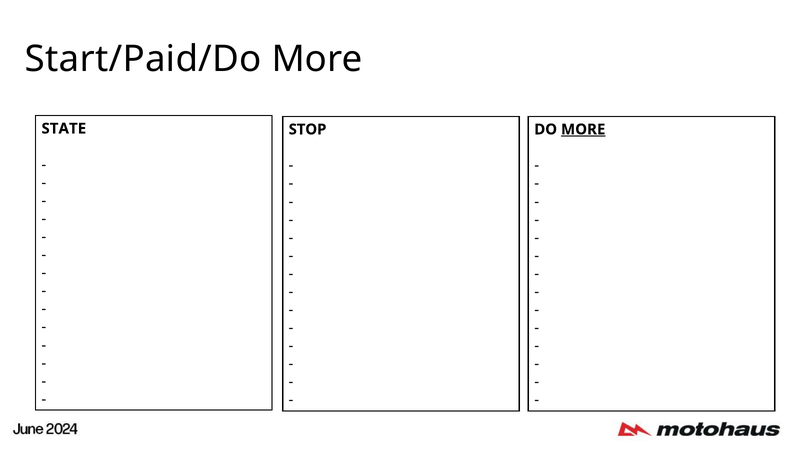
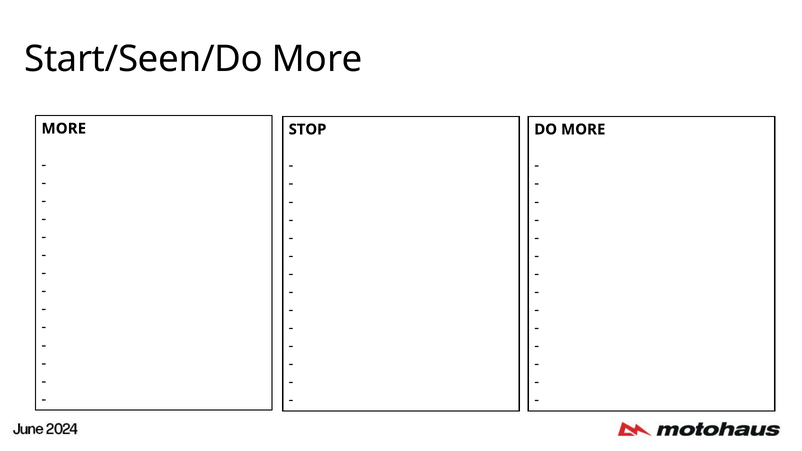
Start/Paid/Do: Start/Paid/Do -> Start/Seen/Do (144, 59)
STATE: STATE -> MORE (64, 129)
MORE underline: present -> none (583, 129)
